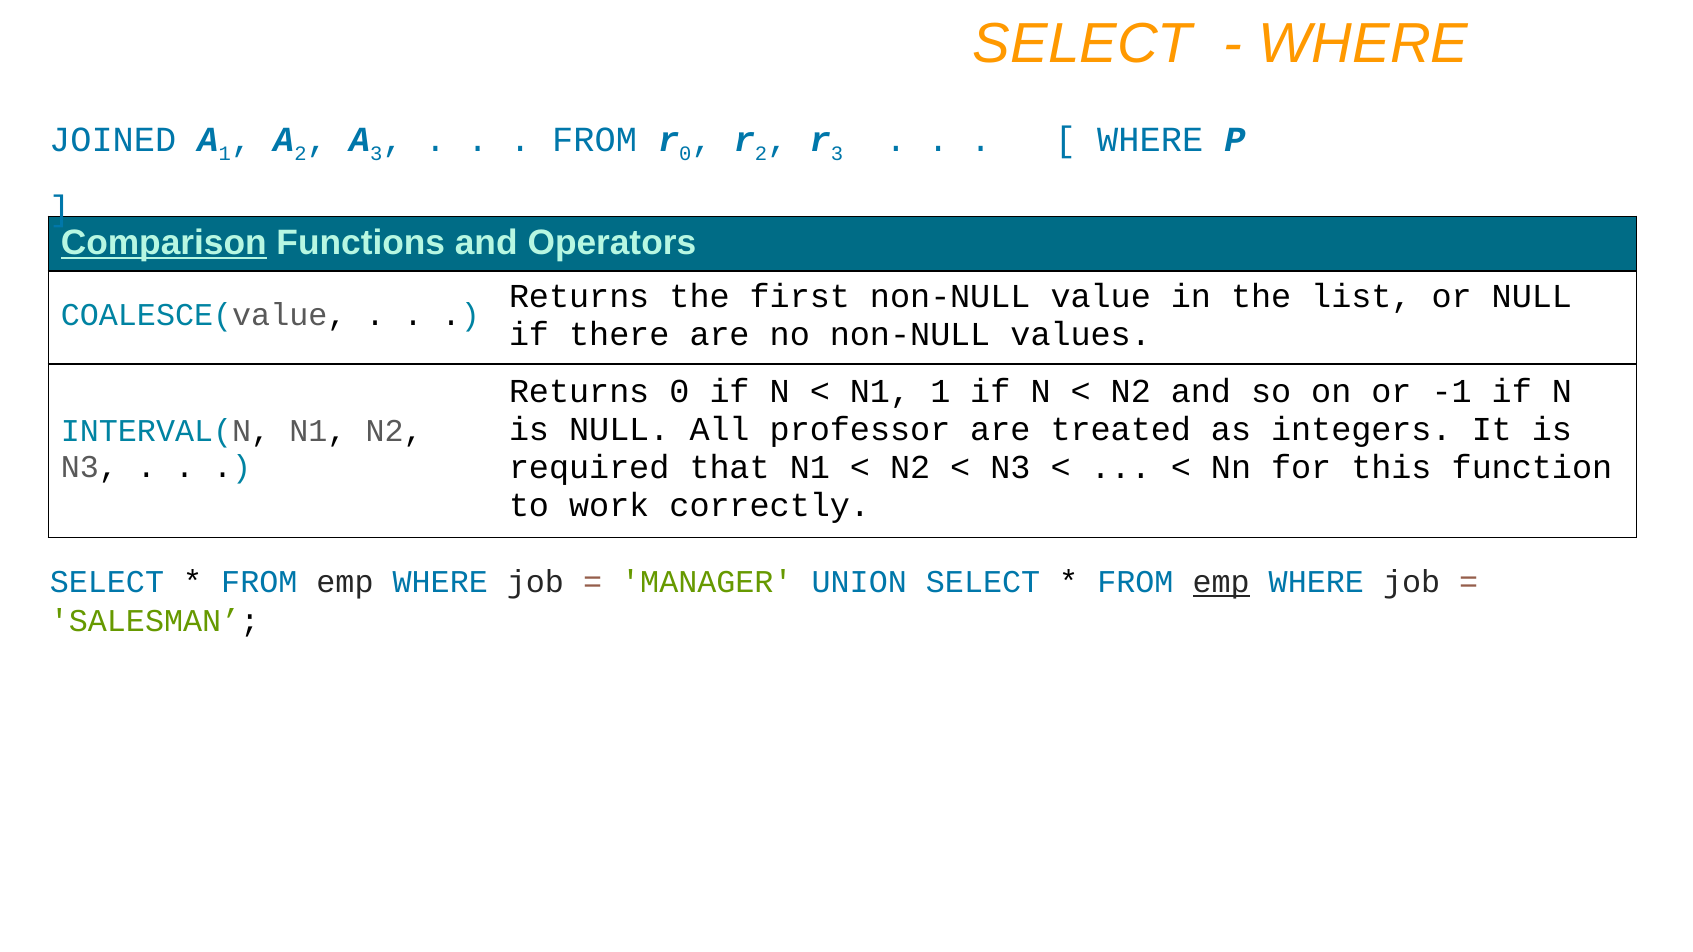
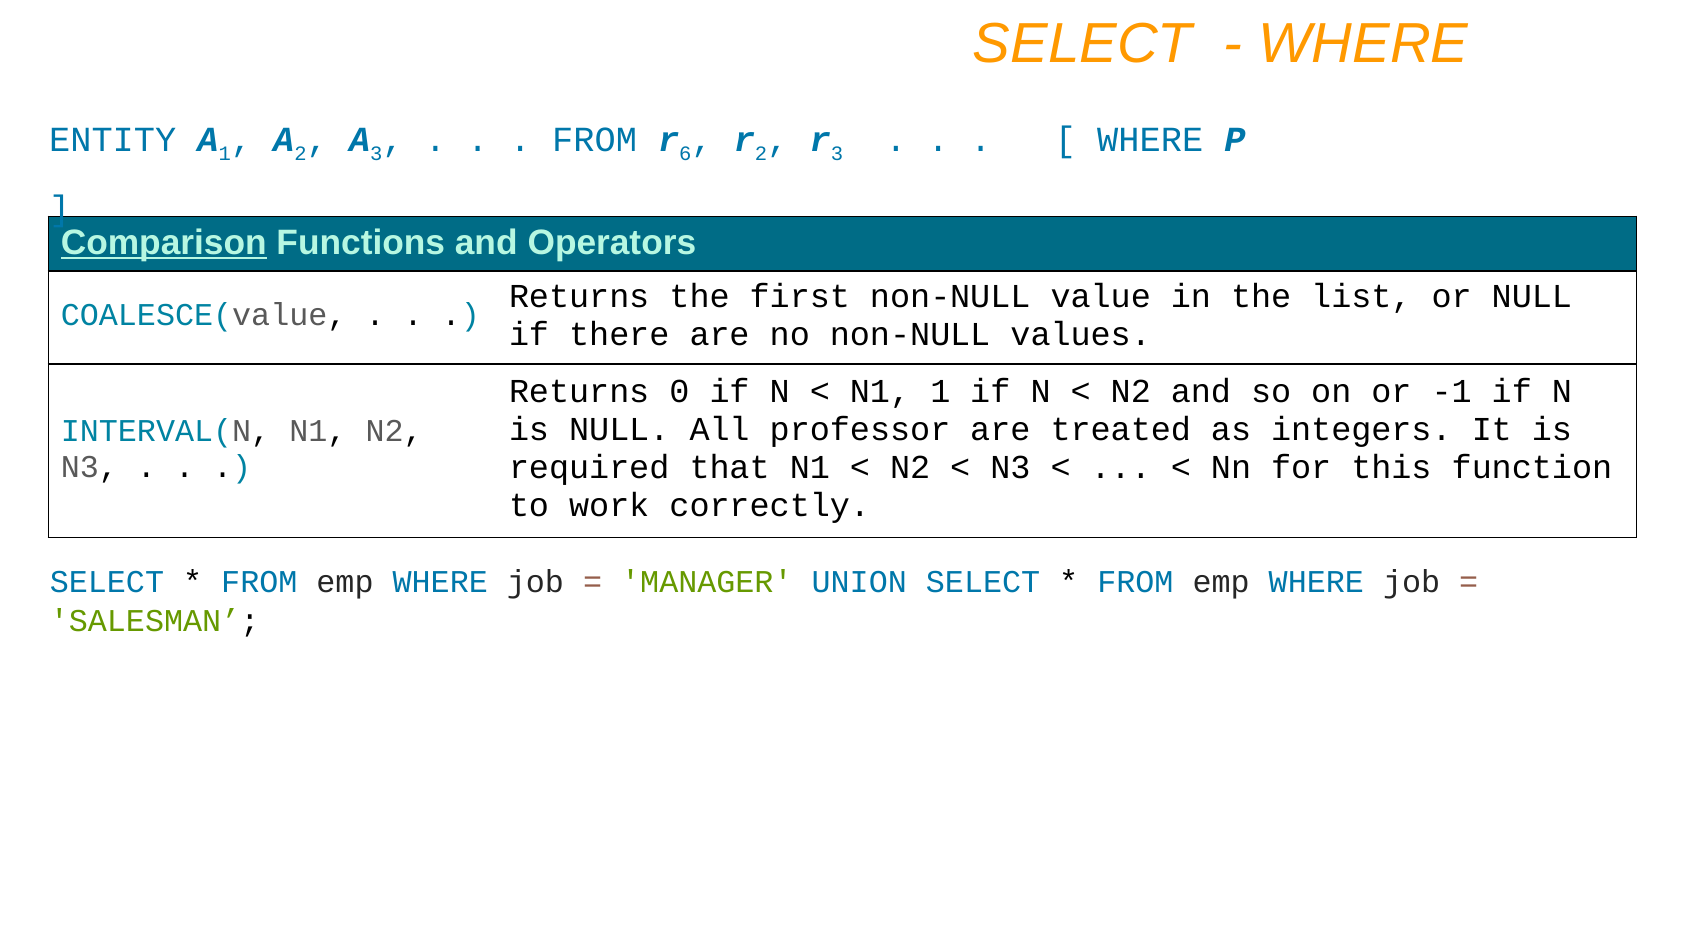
JOINED: JOINED -> ENTITY (113, 140)
0: 0 -> 6 (685, 154)
emp underline: present -> none (1221, 583)
